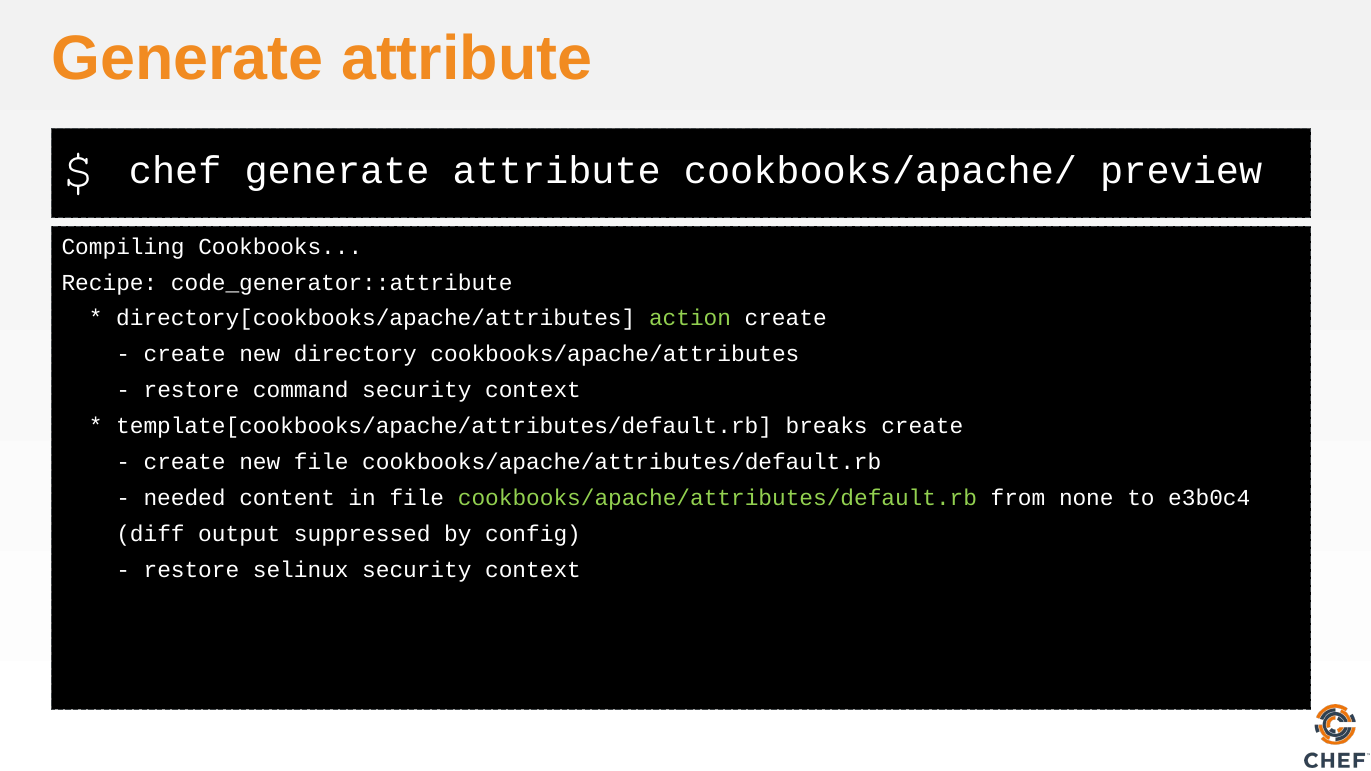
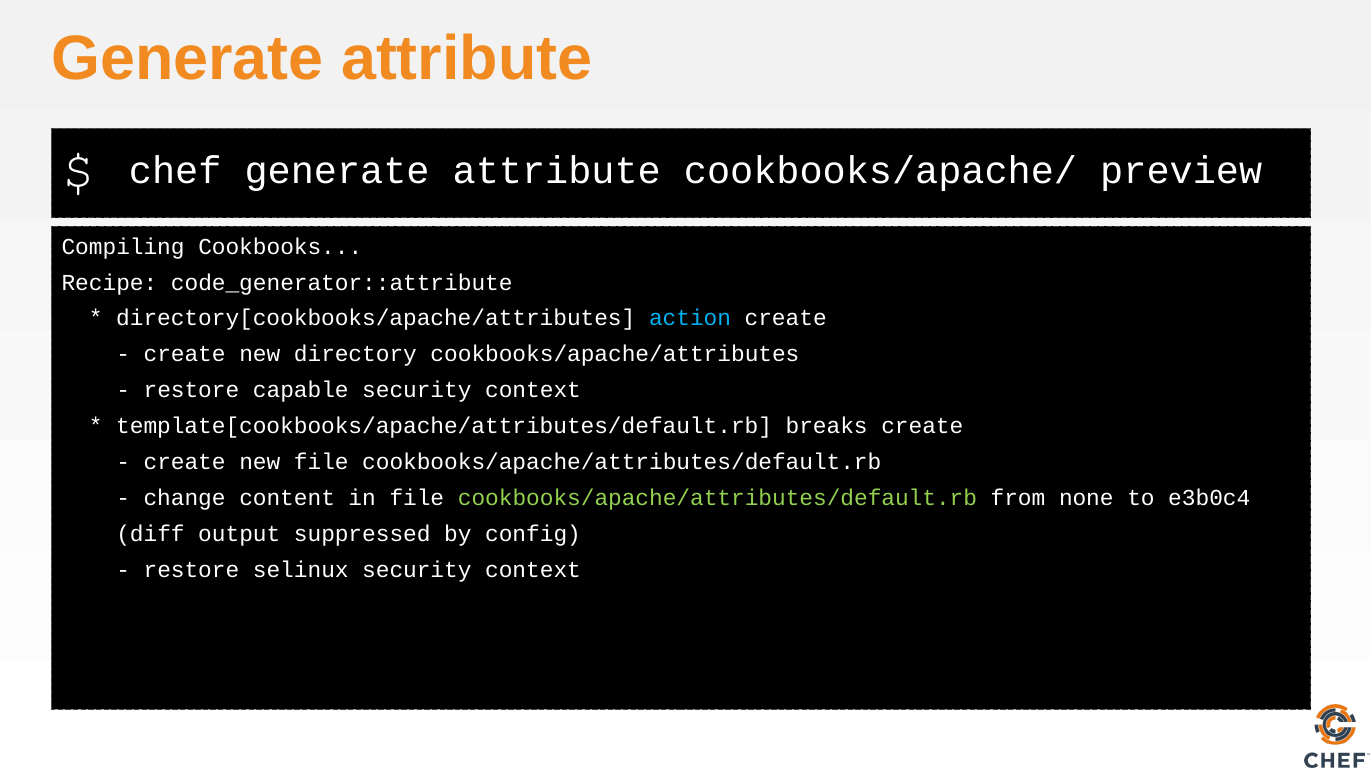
action colour: light green -> light blue (690, 319)
command: command -> capable (301, 390)
needed: needed -> change (185, 498)
